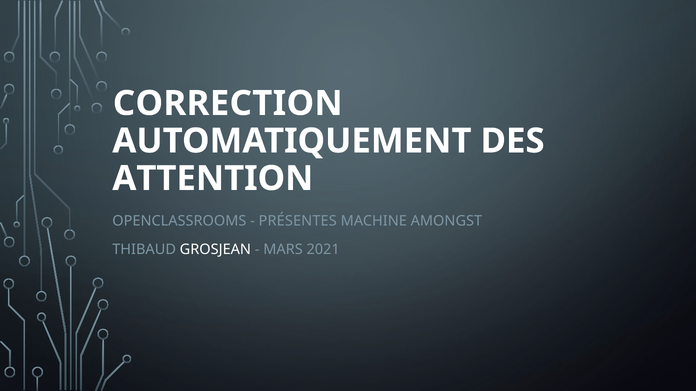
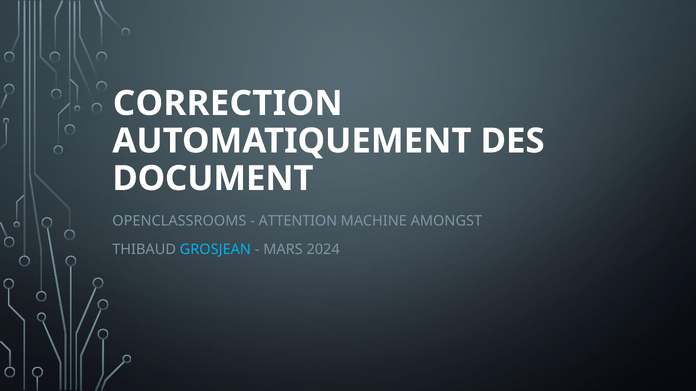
ATTENTION: ATTENTION -> DOCUMENT (213, 179)
PRÉSENTES: PRÉSENTES -> ATTENTION (298, 221)
GROSJEAN colour: white -> light blue (215, 250)
2021: 2021 -> 2024 (323, 250)
